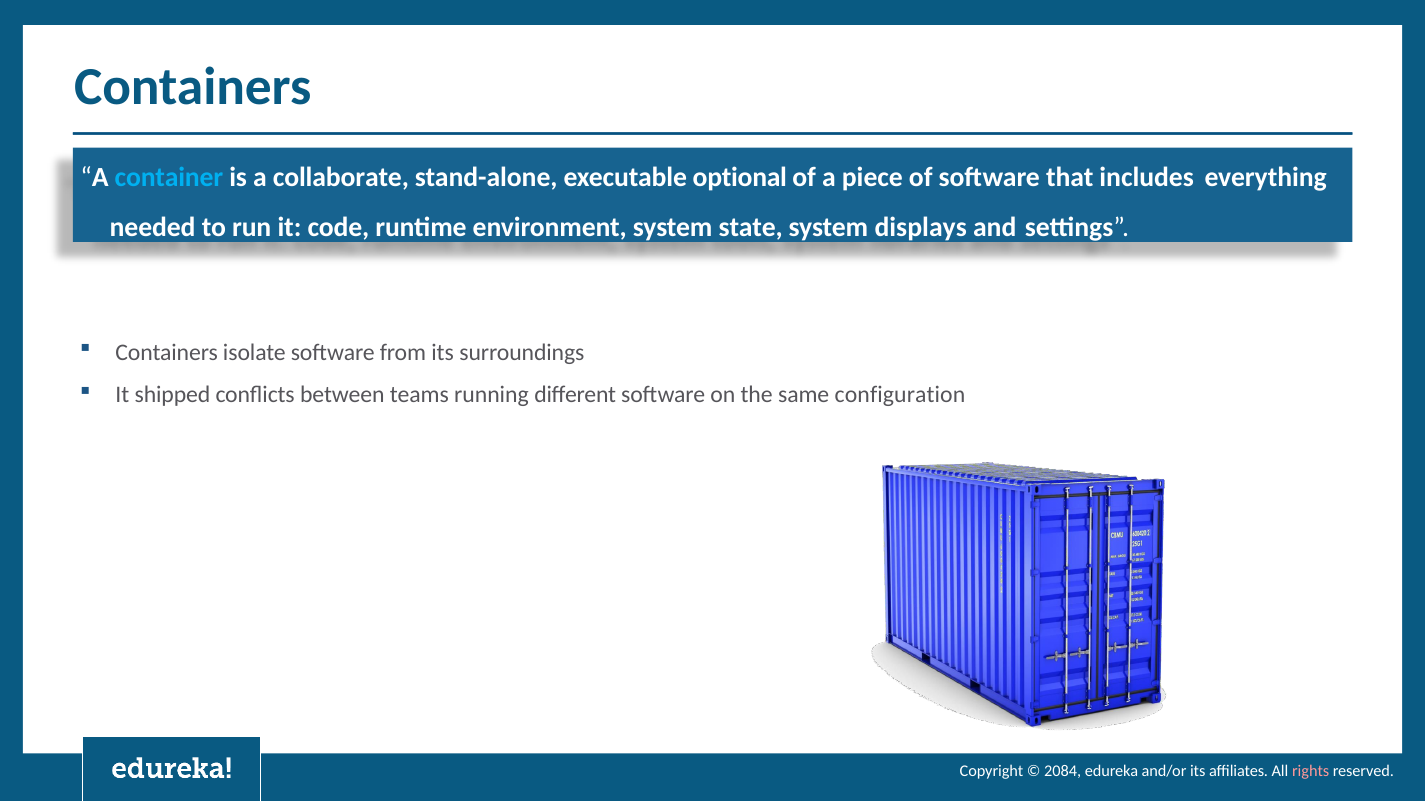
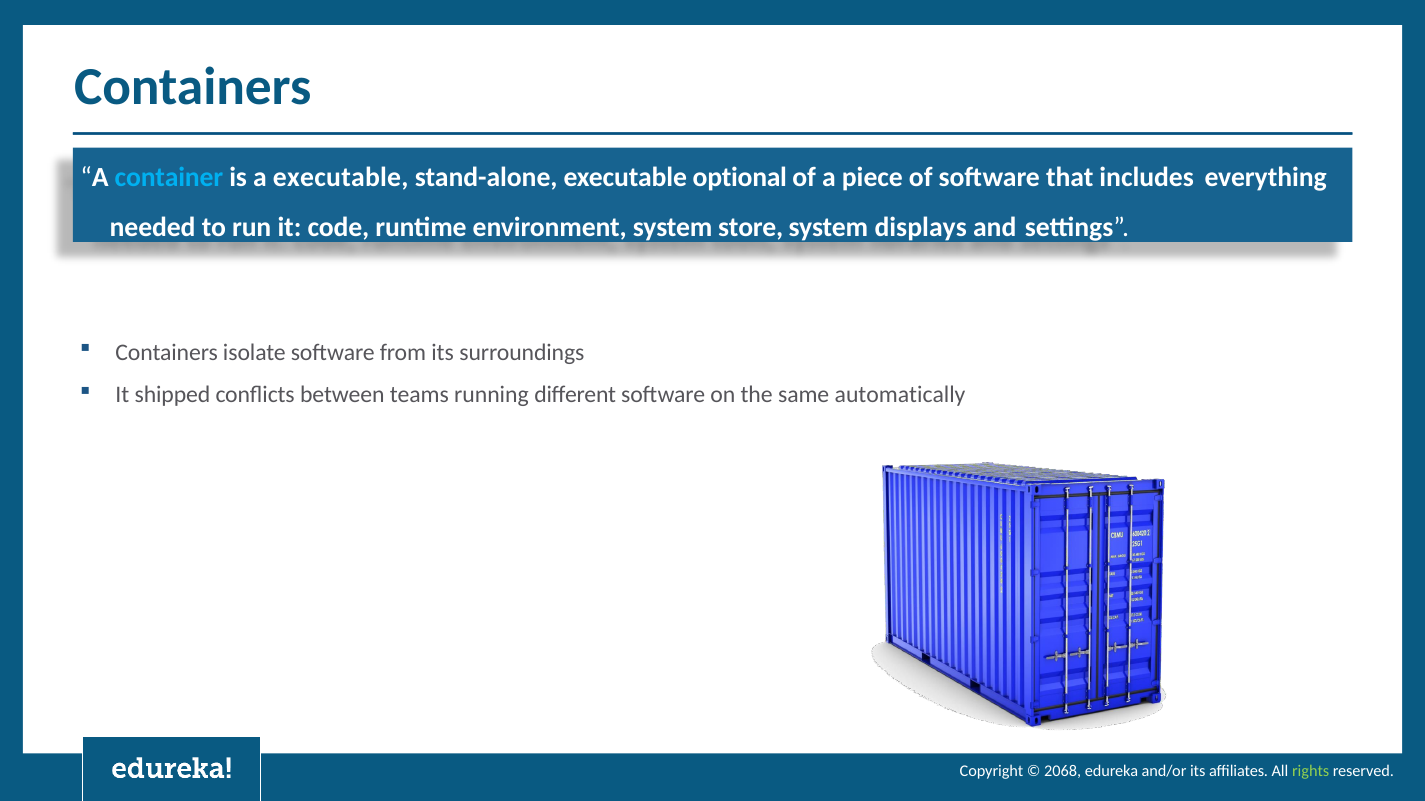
a collaborate: collaborate -> executable (341, 177)
state: state -> store (751, 227)
configuration: configuration -> automatically (900, 395)
2084: 2084 -> 2068 (1063, 772)
rights colour: pink -> light green (1311, 772)
